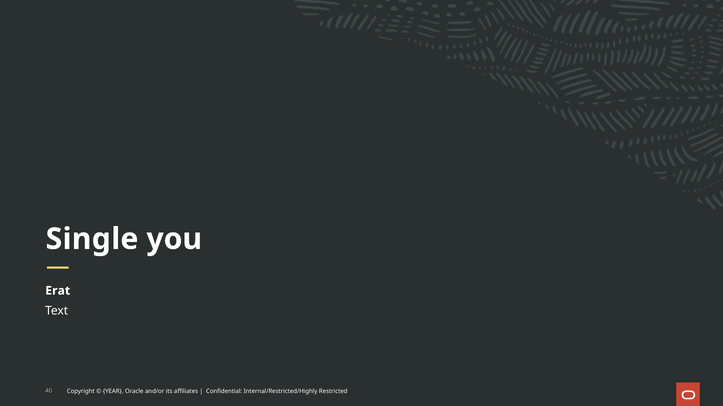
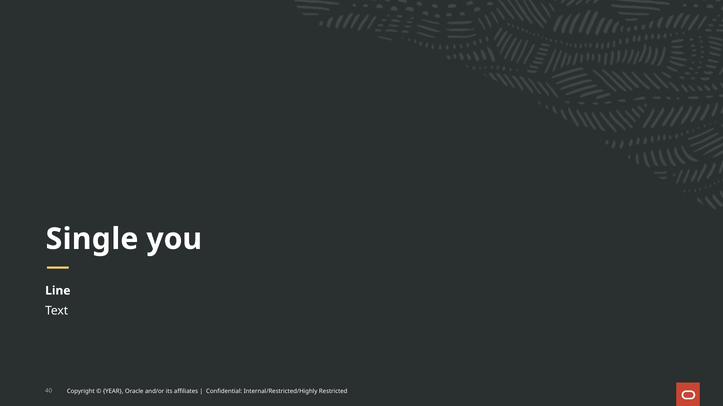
Erat: Erat -> Line (58, 291)
